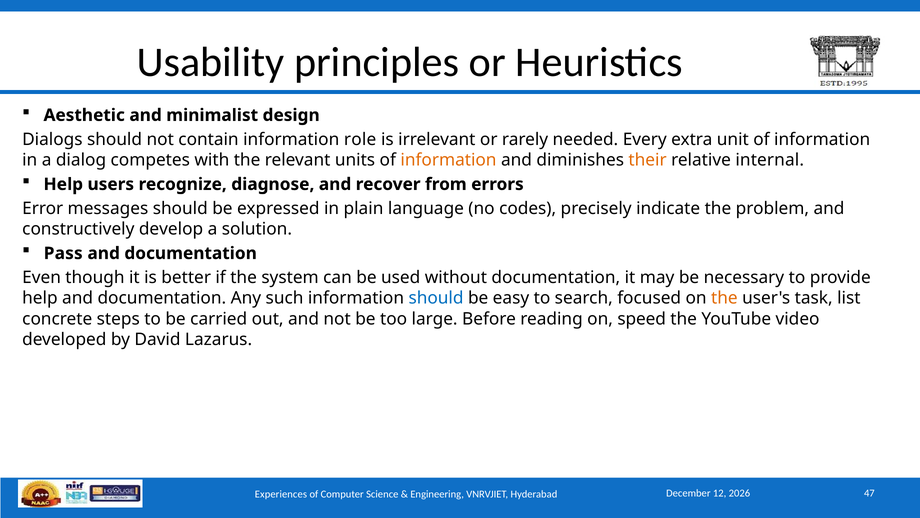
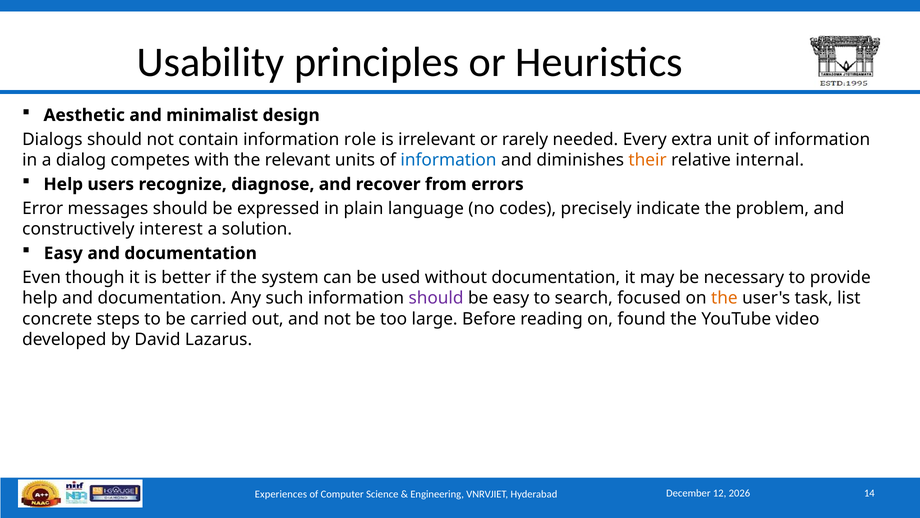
information colour: orange -> blue (449, 160)
develop: develop -> interest (171, 229)
Pass: Pass -> Easy (63, 253)
should colour: blue -> purple (436, 298)
speed: speed -> found (642, 319)
47: 47 -> 14 (869, 493)
